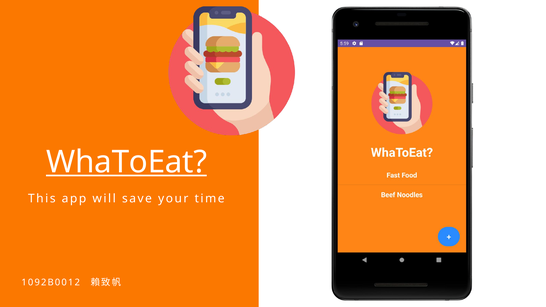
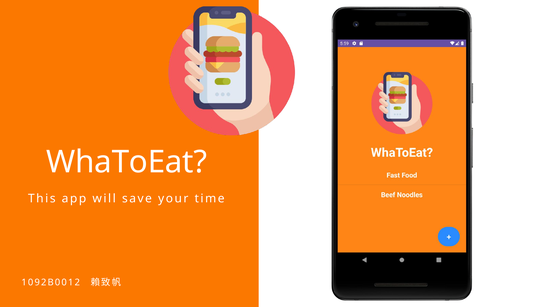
WhaToEat underline: present -> none (127, 162)
